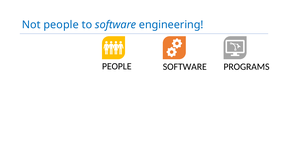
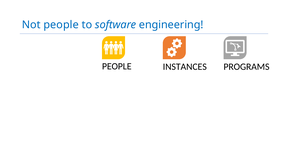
PEOPLE SOFTWARE: SOFTWARE -> INSTANCES (185, 67)
